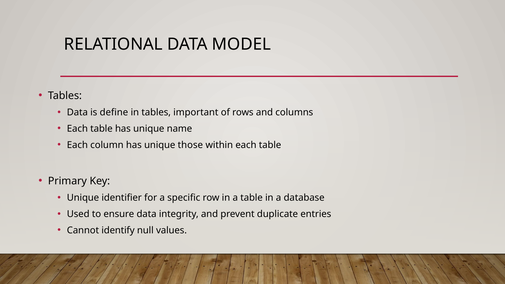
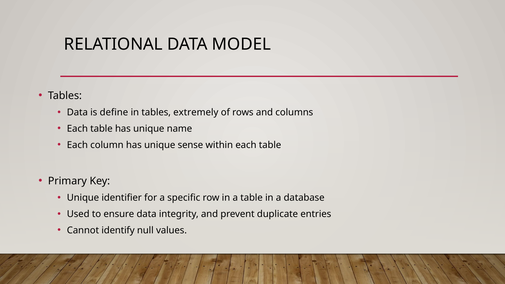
important: important -> extremely (196, 112)
those: those -> sense (190, 145)
